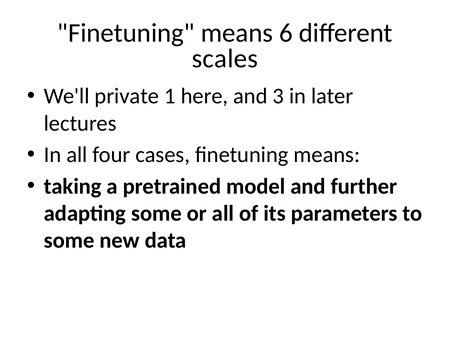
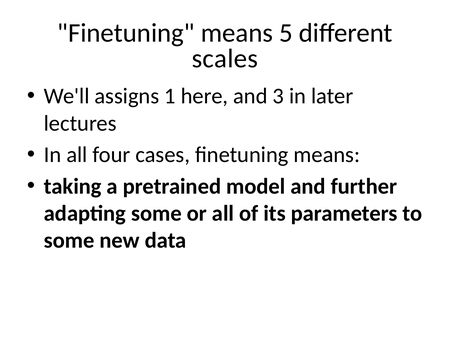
6: 6 -> 5 (286, 33)
private: private -> assigns (127, 96)
